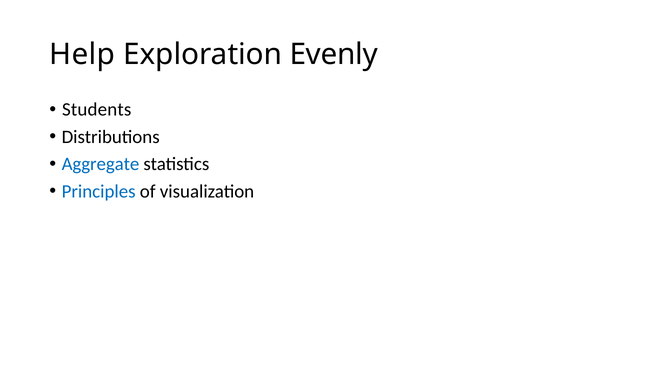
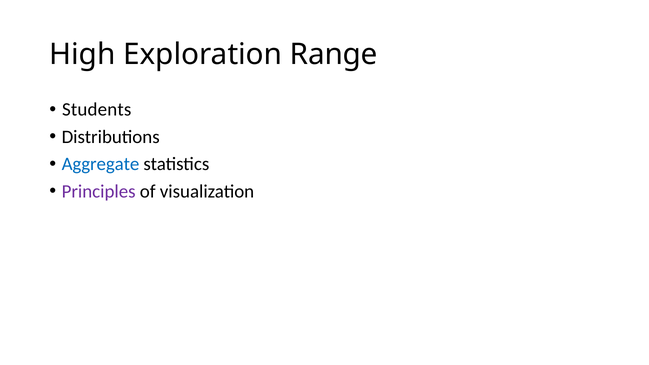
Help: Help -> High (82, 55)
Evenly: Evenly -> Range (334, 55)
Principles colour: blue -> purple (99, 191)
